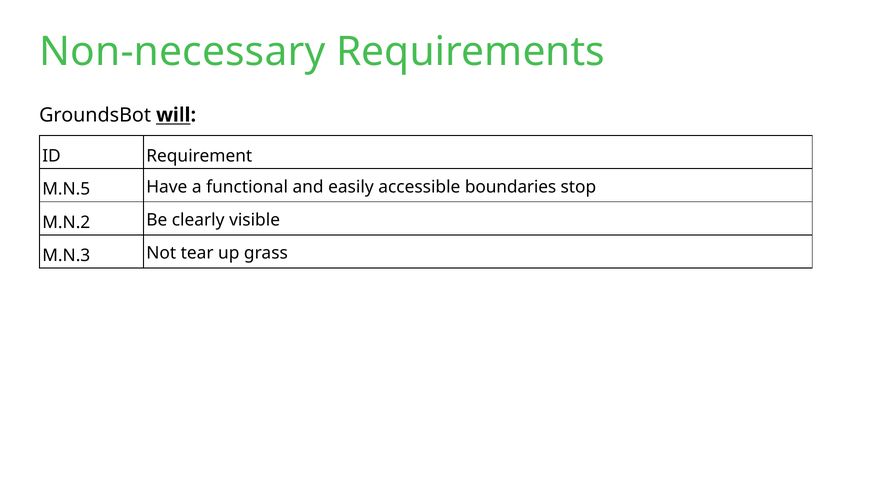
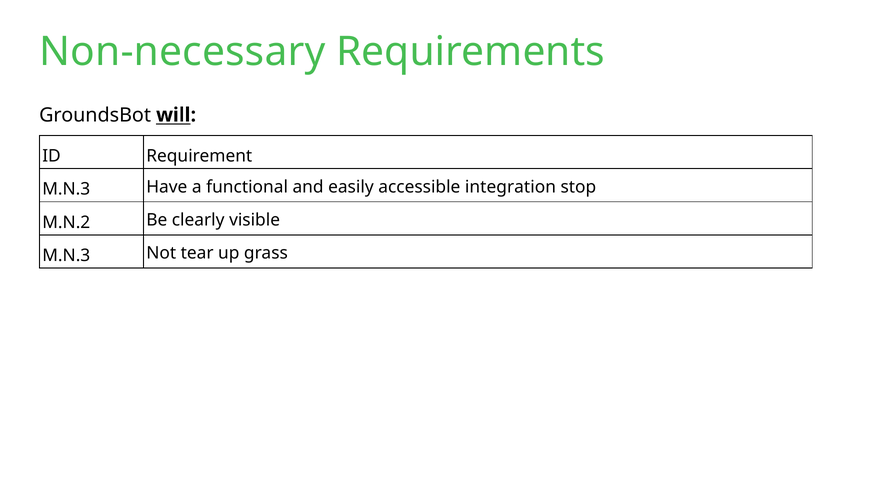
M.N.5: M.N.5 -> M.N.3 (66, 189)
boundaries: boundaries -> integration (510, 187)
